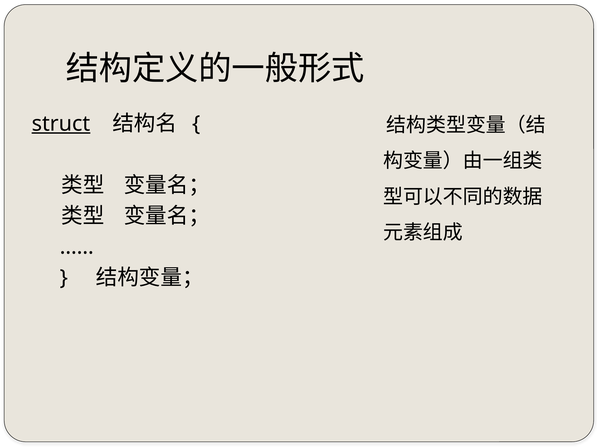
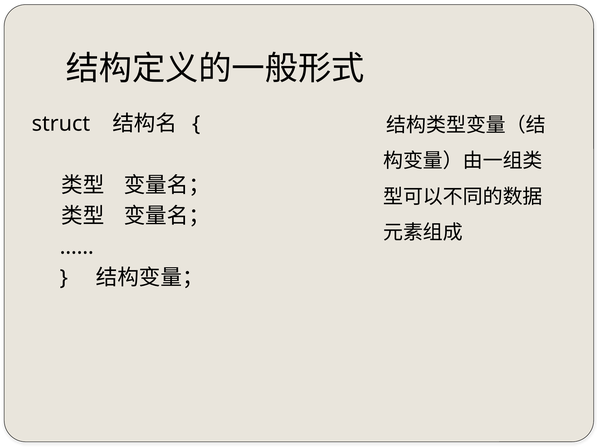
struct underline: present -> none (61, 124)
